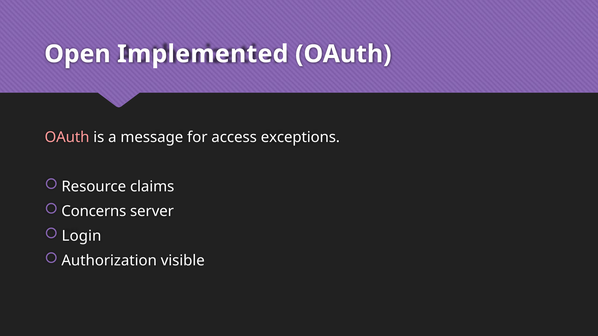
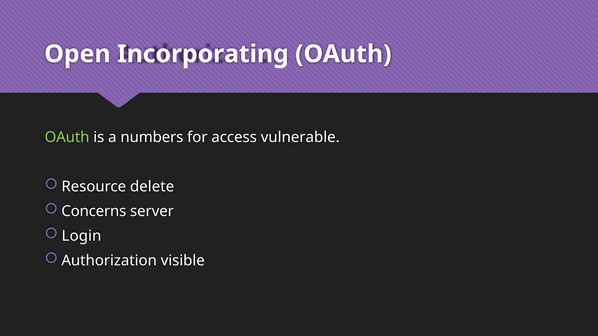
Implemented: Implemented -> Incorporating (203, 54)
OAuth colour: pink -> light green (67, 138)
message: message -> numbers (152, 138)
exceptions: exceptions -> vulnerable (300, 138)
claims: claims -> delete (152, 187)
